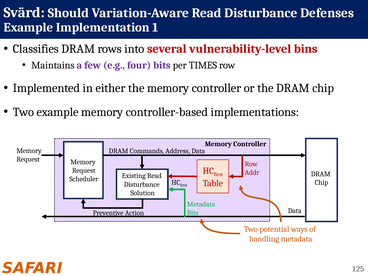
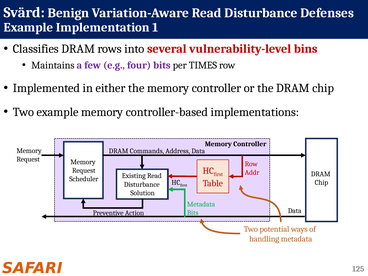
Should: Should -> Benign (68, 13)
